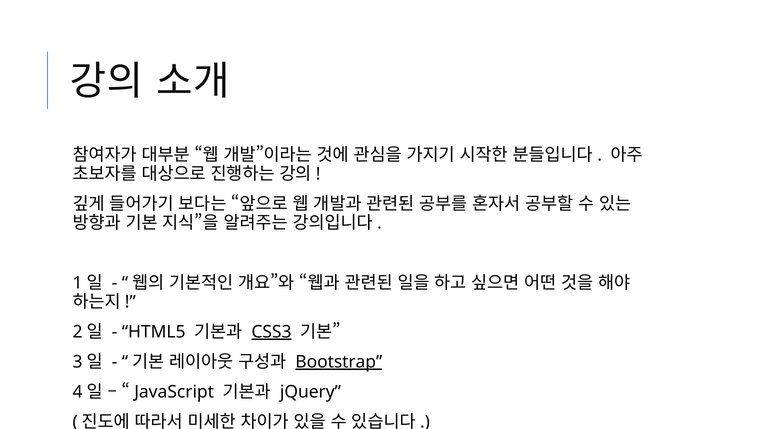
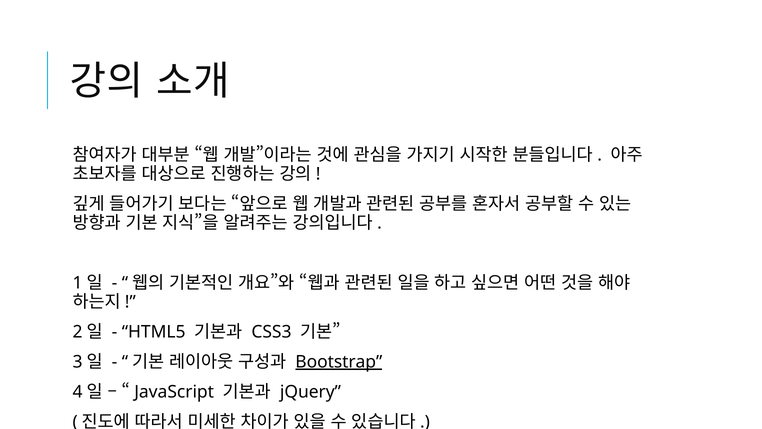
CSS3 underline: present -> none (271, 331)
